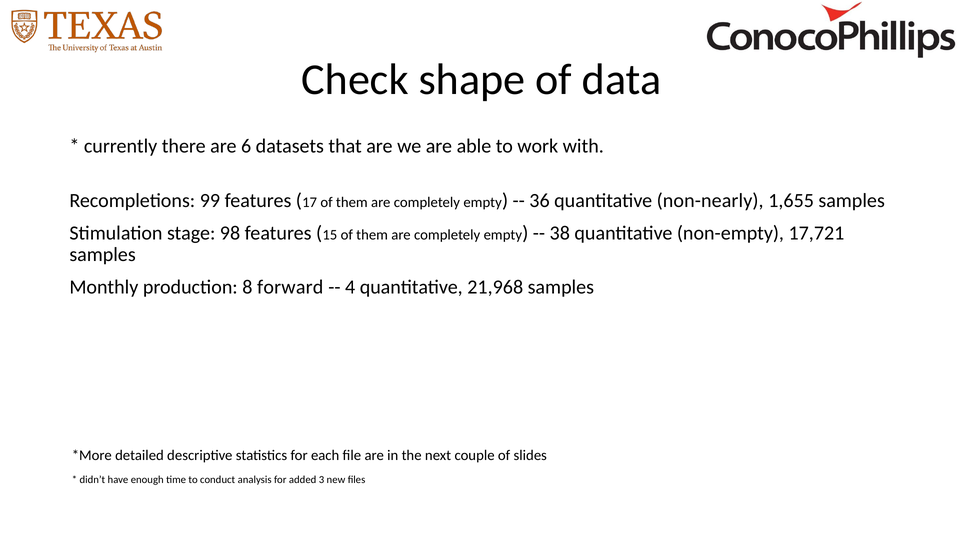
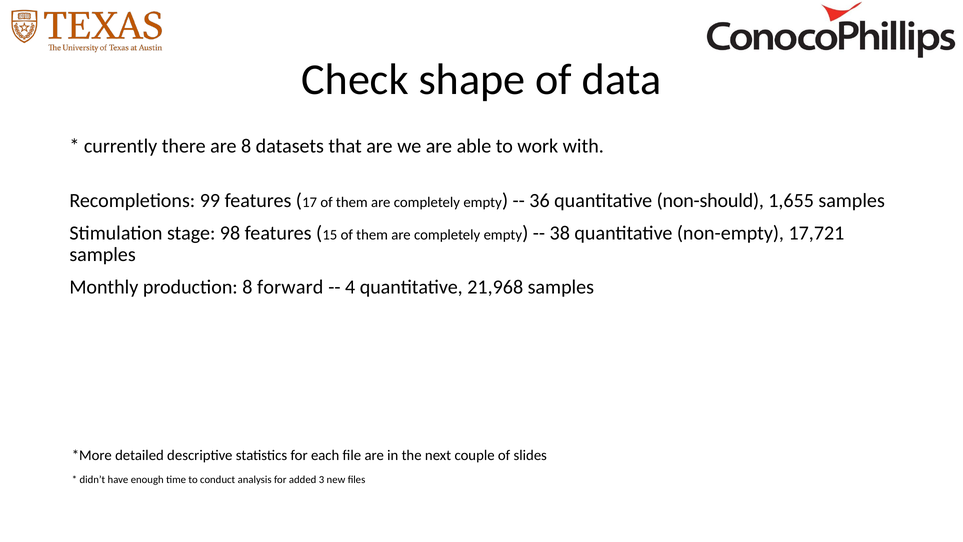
are 6: 6 -> 8 (246, 146)
non-nearly: non-nearly -> non-should (710, 201)
